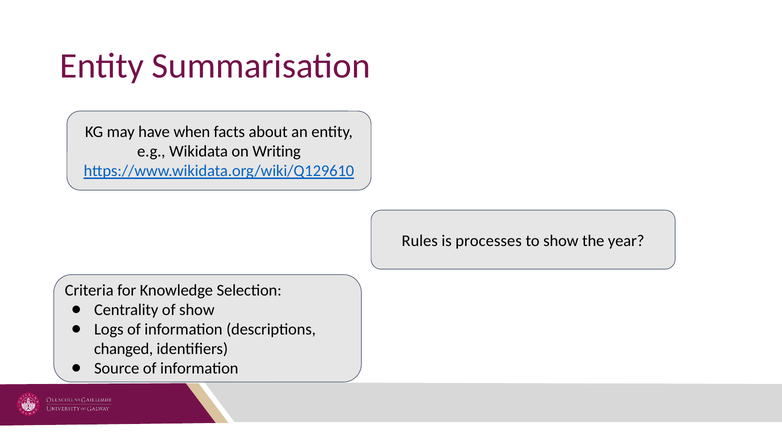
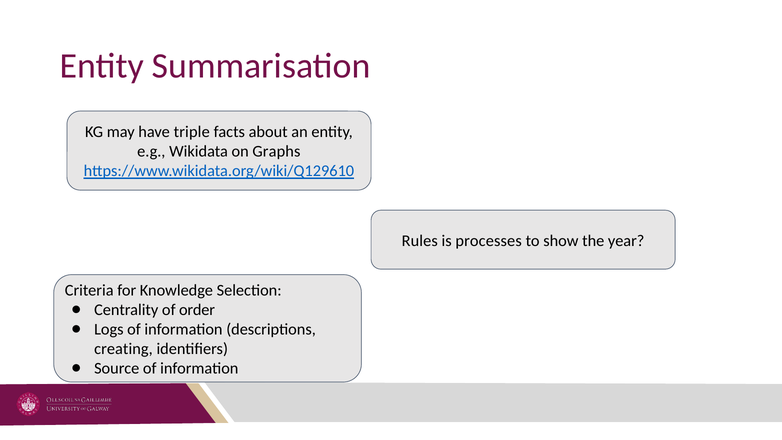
when: when -> triple (192, 132)
Writing: Writing -> Graphs (276, 151)
of show: show -> order (197, 310)
changed: changed -> creating (123, 349)
